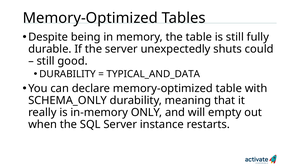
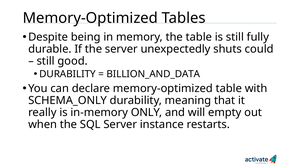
TYPICAL_AND_DATA: TYPICAL_AND_DATA -> BILLION_AND_DATA (153, 74)
